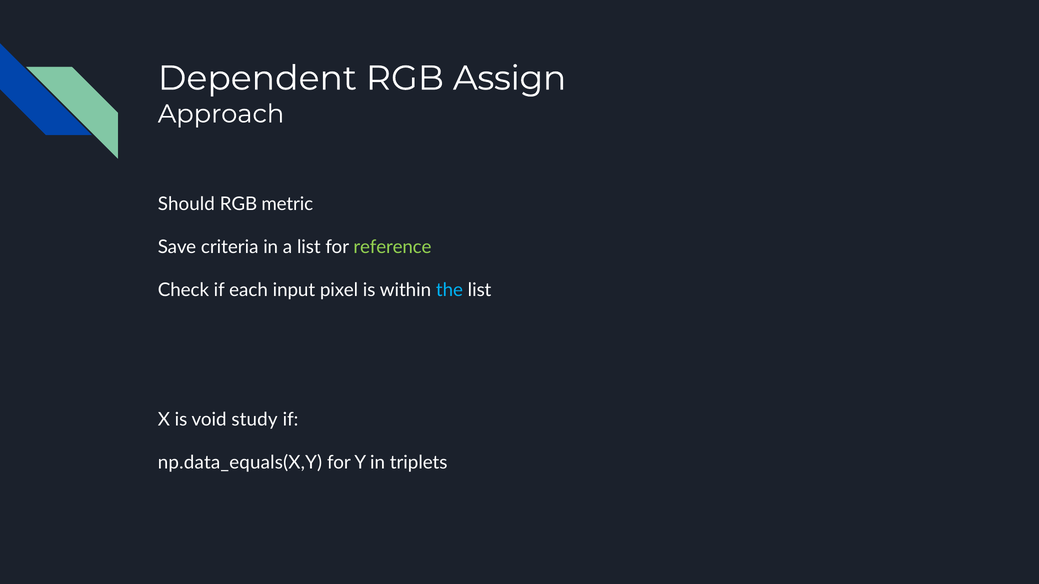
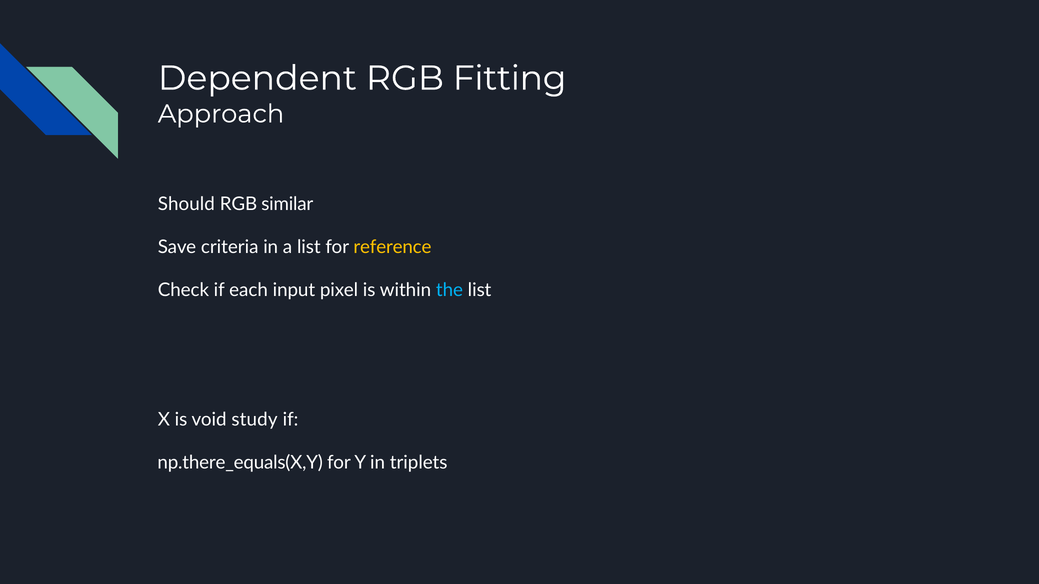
Assign: Assign -> Fitting (510, 78)
metric: metric -> similar (287, 204)
reference colour: light green -> yellow (392, 247)
np.data_equals(X,Y: np.data_equals(X,Y -> np.there_equals(X,Y (240, 463)
